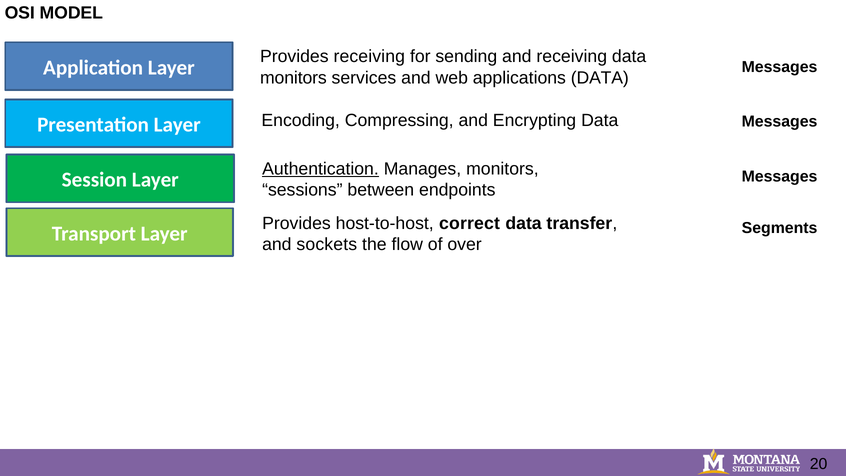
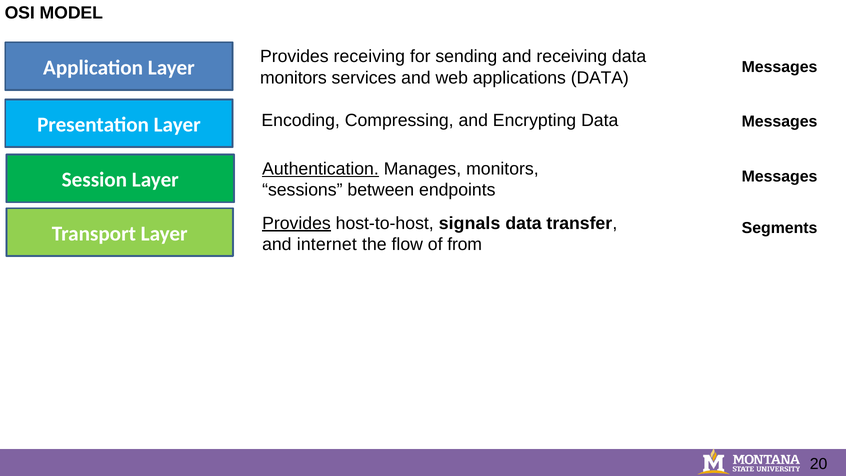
Provides underline: none -> present (296, 223)
correct: correct -> signals (470, 223)
sockets: sockets -> internet (327, 244)
over: over -> from (465, 244)
